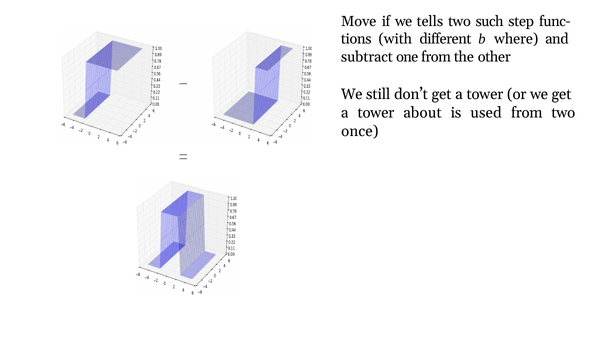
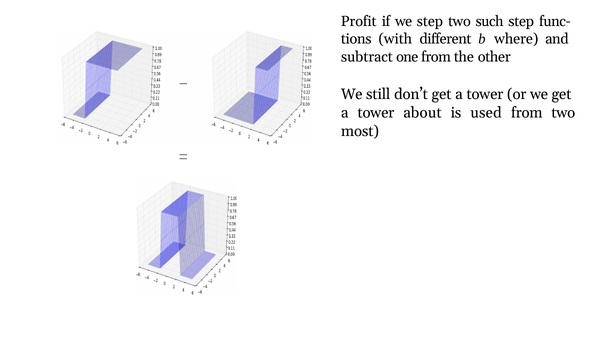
Move: Move -> Profit (359, 21)
we tells: tells -> step (430, 21)
once: once -> most (360, 131)
